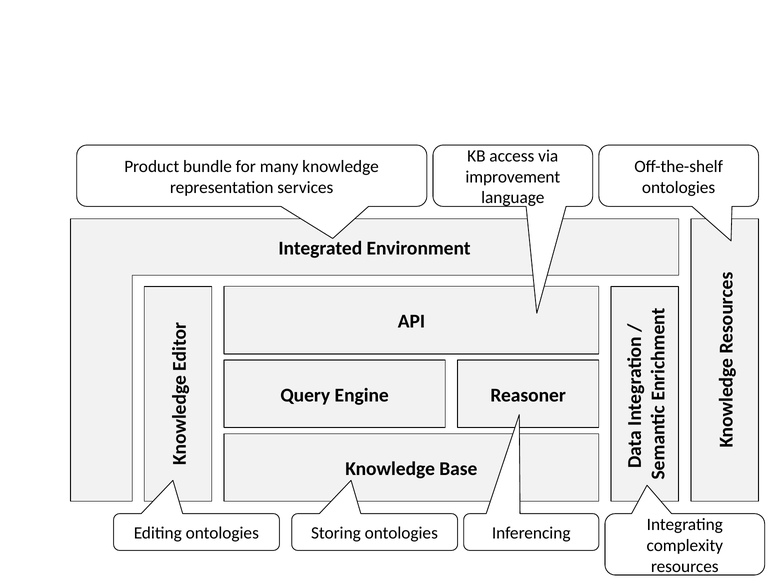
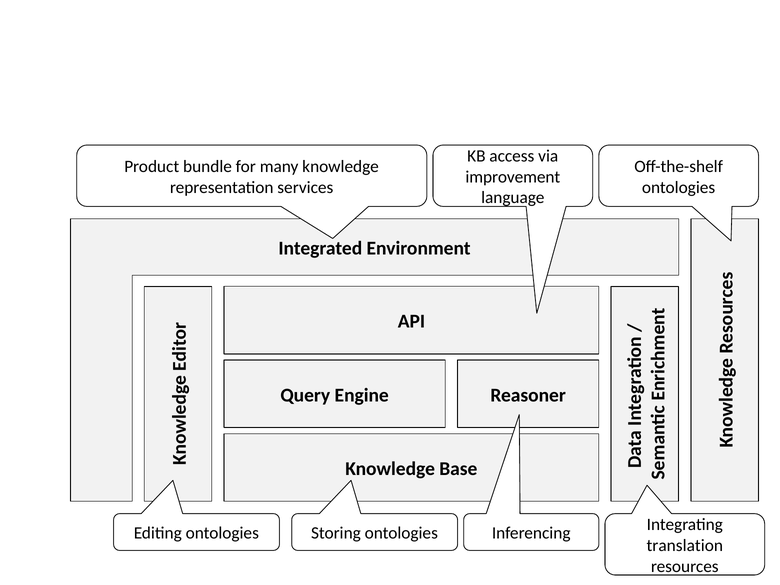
complexity: complexity -> translation (685, 546)
